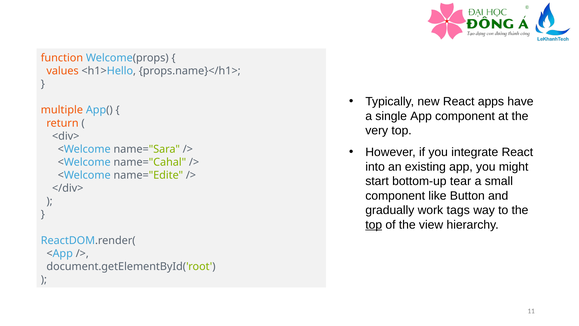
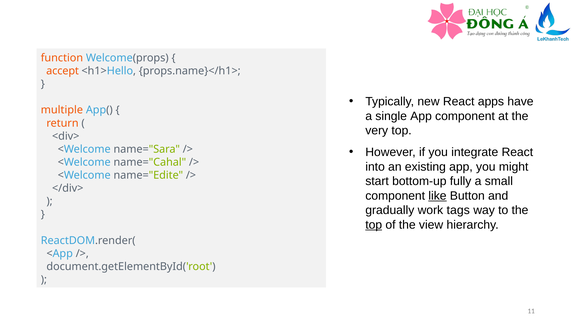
values: values -> accept (63, 71)
tear: tear -> fully (461, 181)
like underline: none -> present (437, 196)
